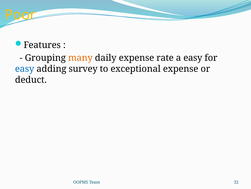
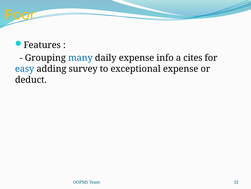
many colour: orange -> blue (80, 58)
rate: rate -> info (165, 58)
a easy: easy -> cites (193, 58)
